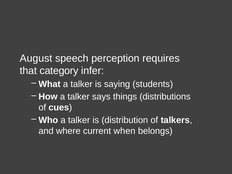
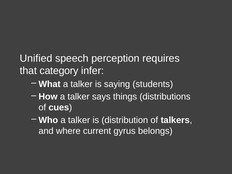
August: August -> Unified (36, 58)
when: when -> gyrus (125, 131)
